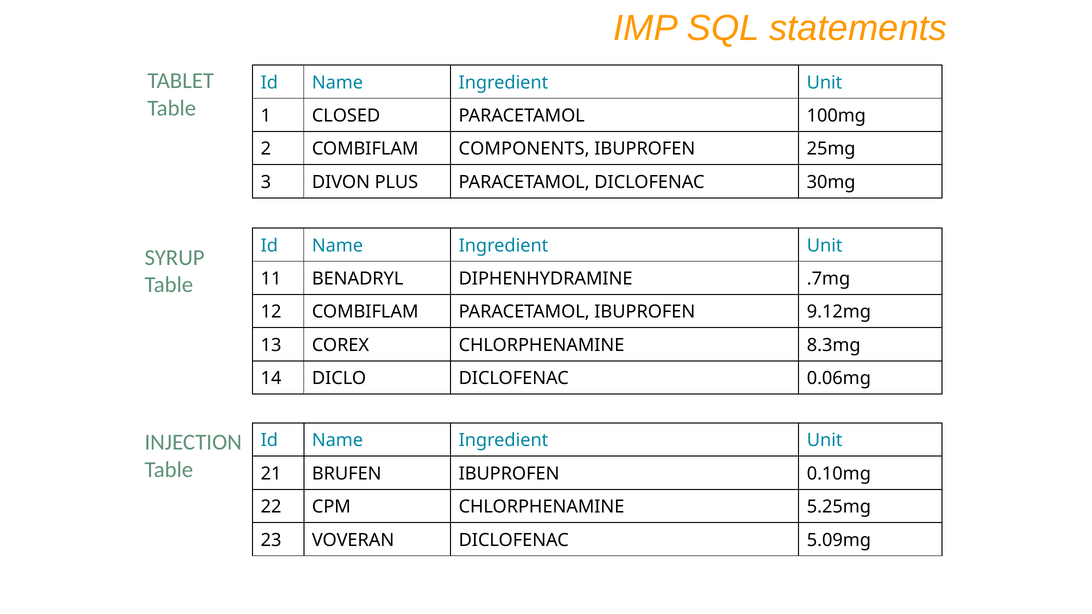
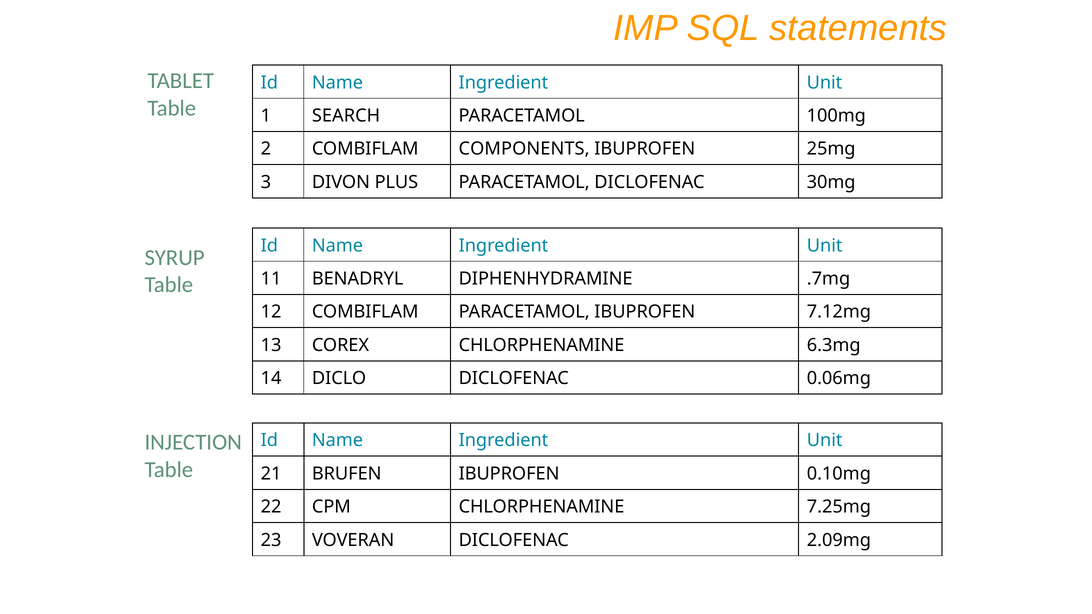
CLOSED: CLOSED -> SEARCH (346, 116)
9.12mg: 9.12mg -> 7.12mg (839, 312)
8.3mg: 8.3mg -> 6.3mg (834, 345)
5.25mg: 5.25mg -> 7.25mg (839, 507)
5.09mg: 5.09mg -> 2.09mg (839, 540)
